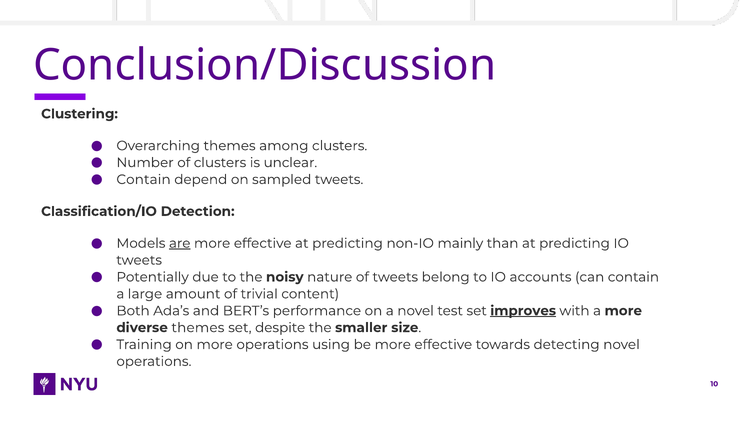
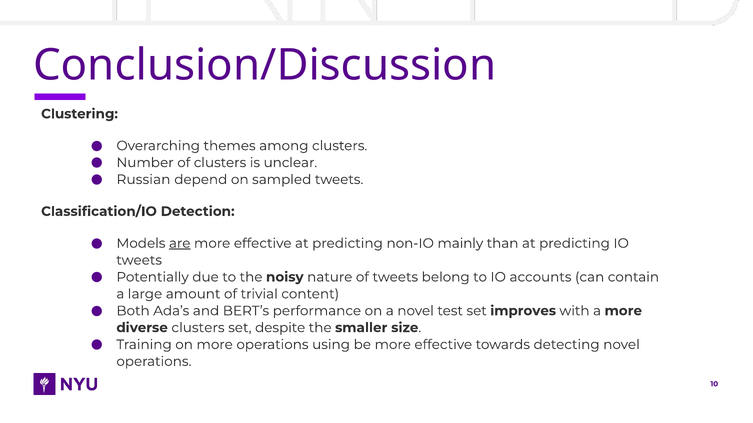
Contain: Contain -> Russian (143, 180)
improves underline: present -> none (523, 311)
diverse themes: themes -> clusters (198, 328)
